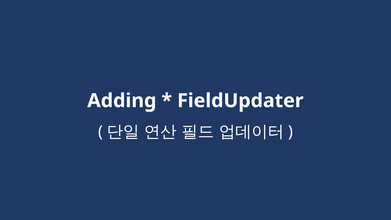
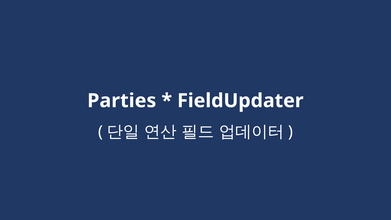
Adding: Adding -> Parties (122, 101)
